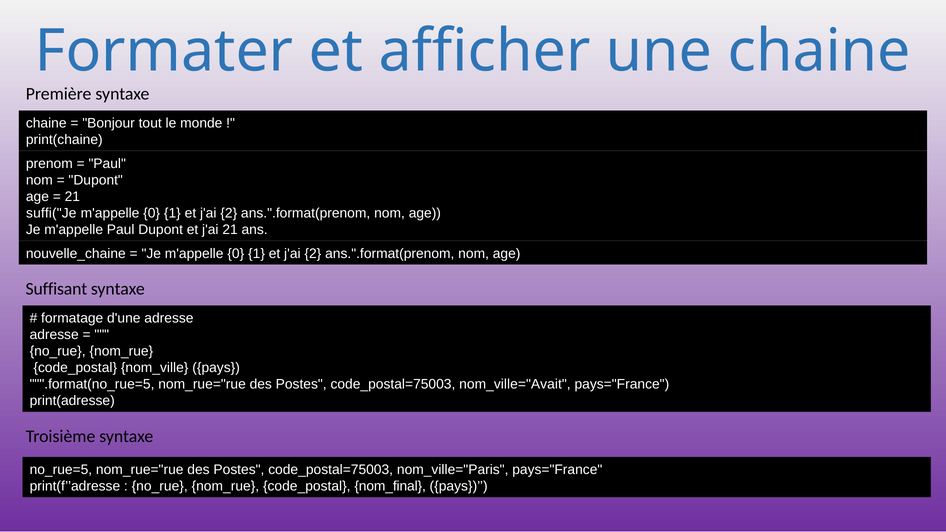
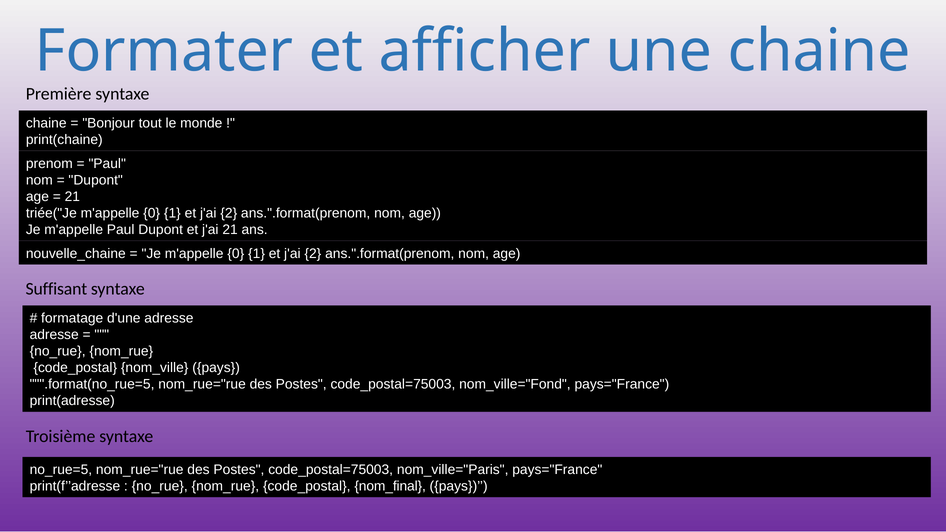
suffi("Je: suffi("Je -> triée("Je (51, 213)
nom_ville="Avait: nom_ville="Avait -> nom_ville="Fond (515, 384)
